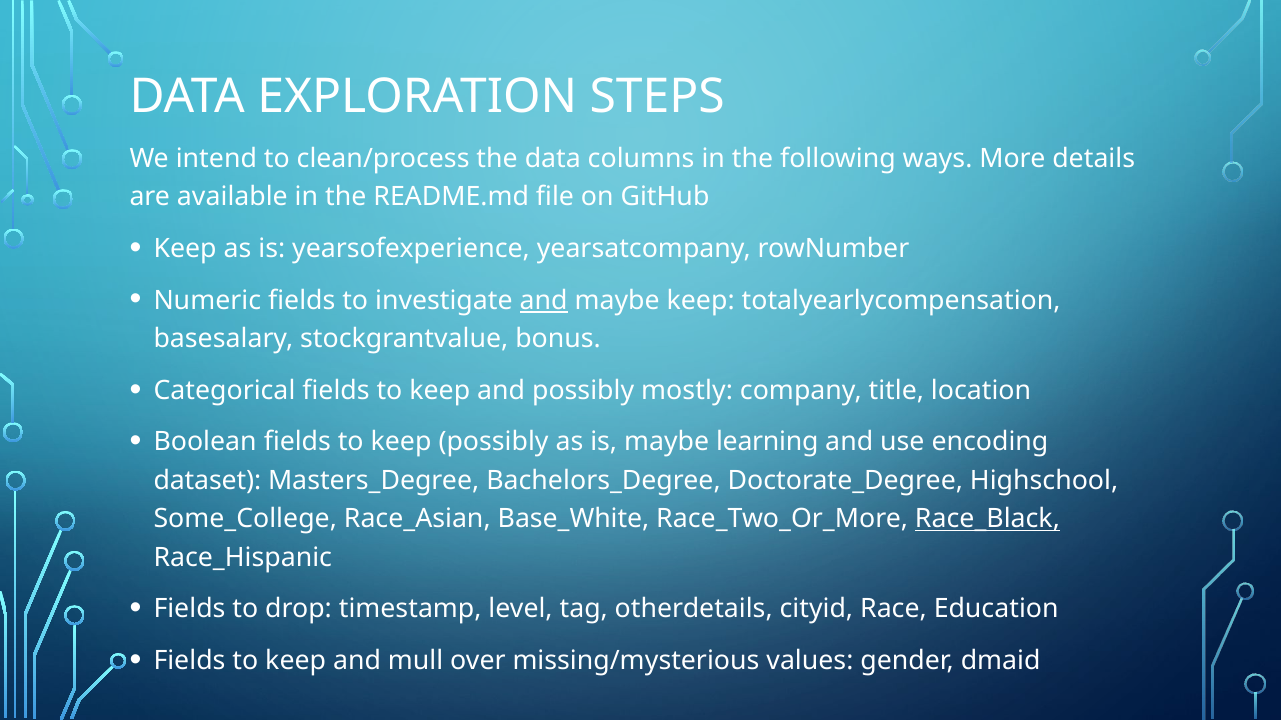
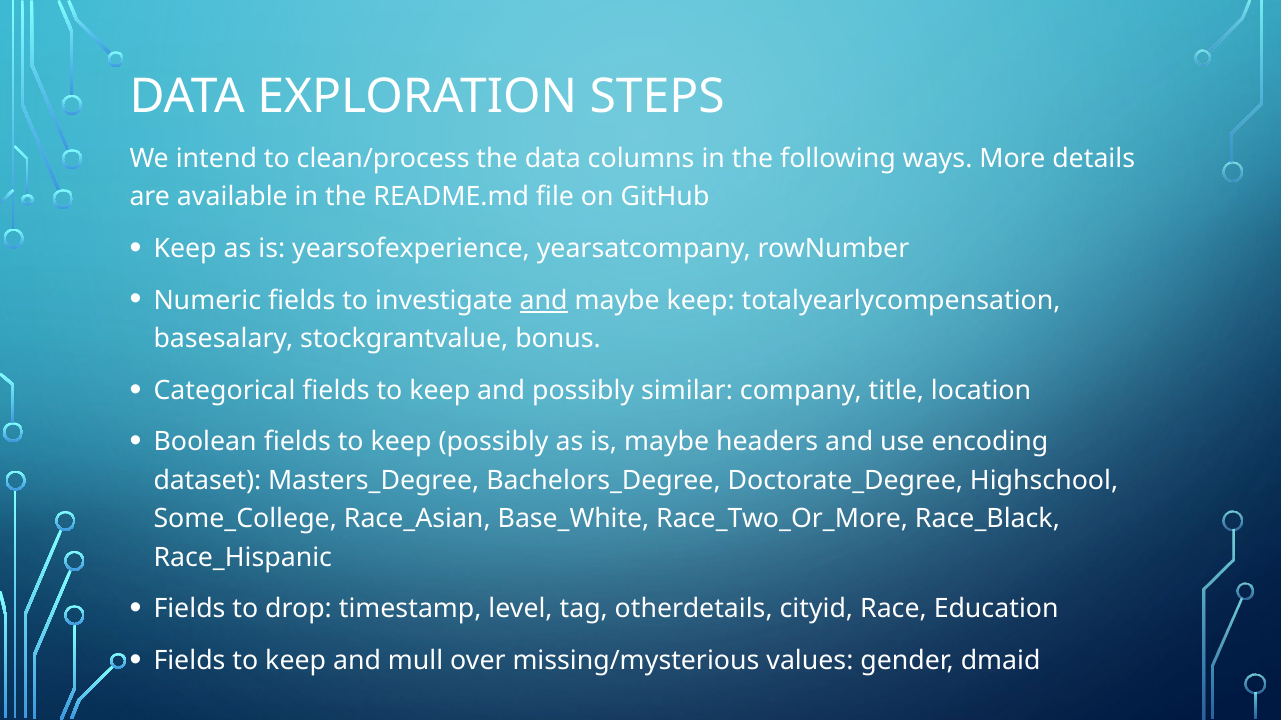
mostly: mostly -> similar (687, 391)
learning: learning -> headers (767, 442)
Race_Black underline: present -> none (987, 519)
